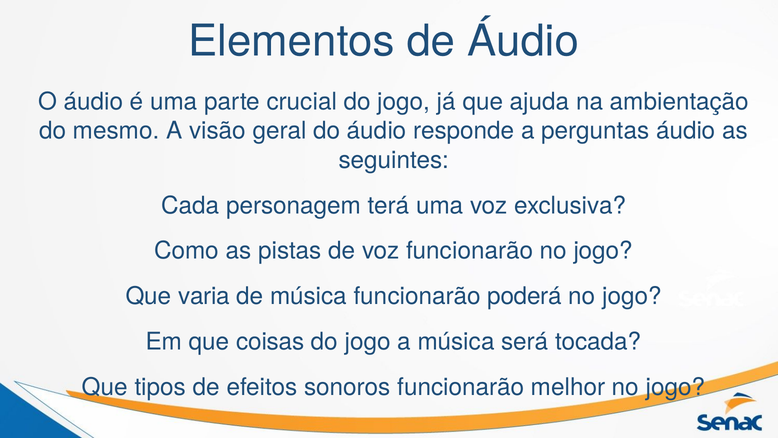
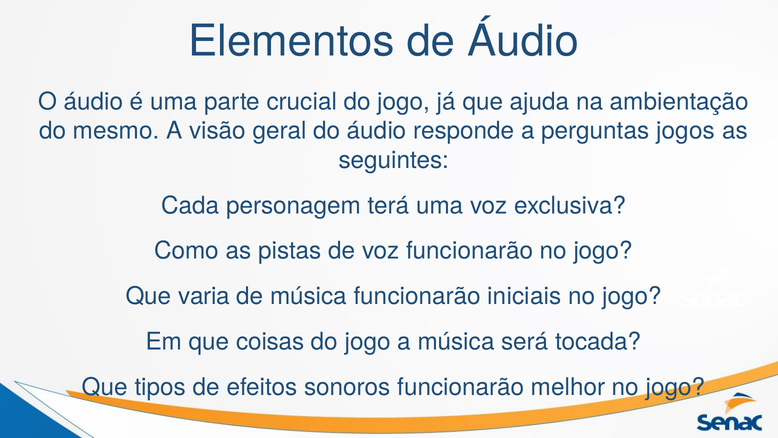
perguntas áudio: áudio -> jogos (686, 131)
poderá: poderá -> iniciais (524, 296)
